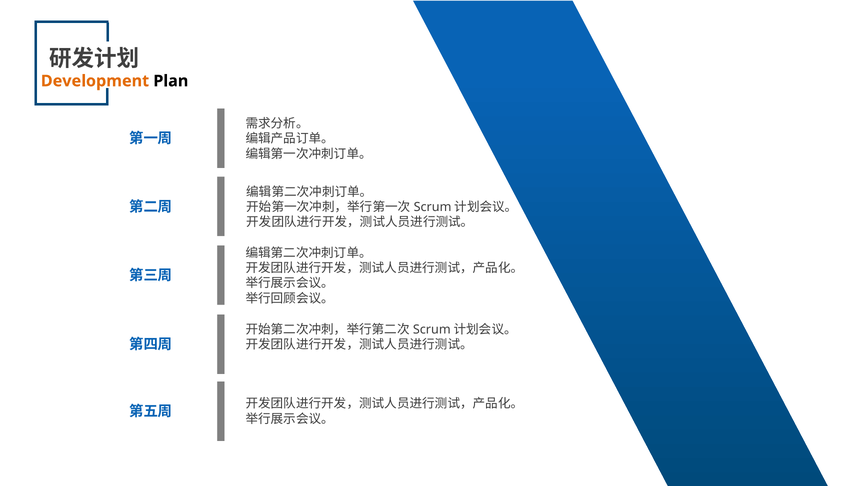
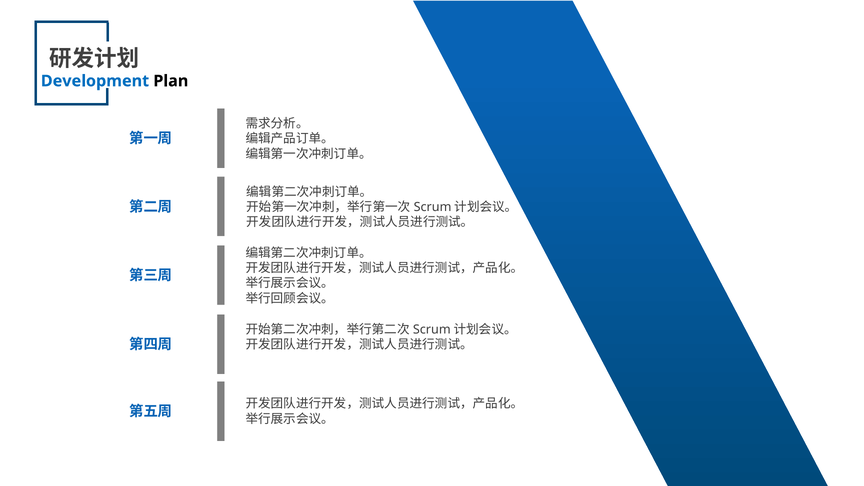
Development colour: orange -> blue (95, 81)
